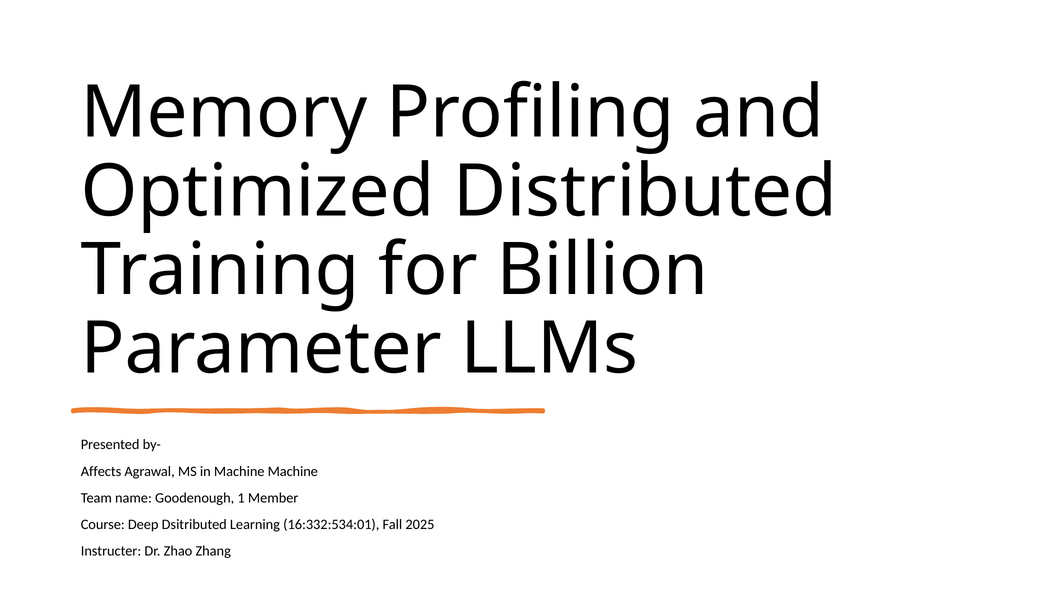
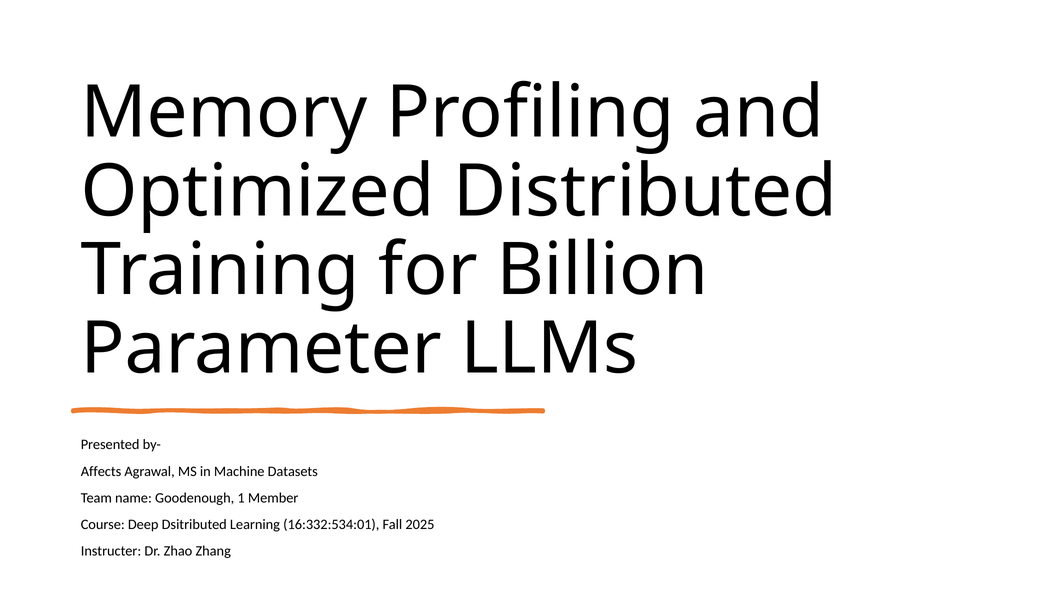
Machine Machine: Machine -> Datasets (293, 471)
